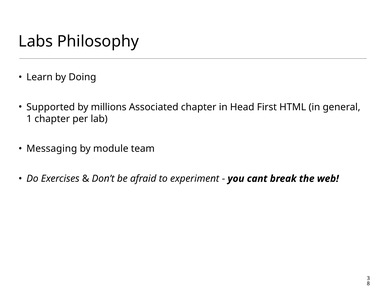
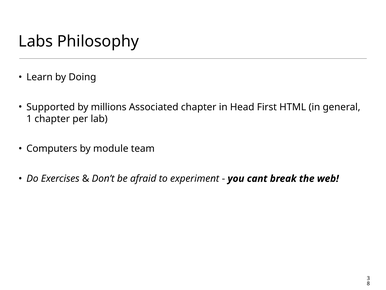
Messaging: Messaging -> Computers (52, 148)
